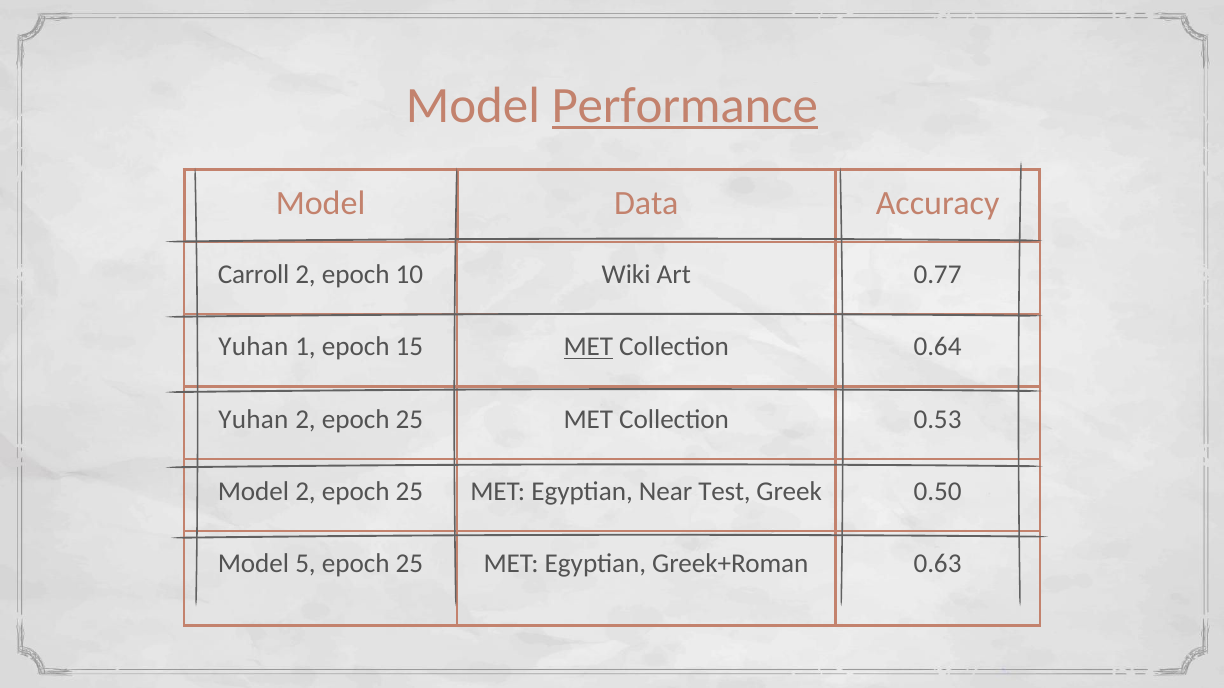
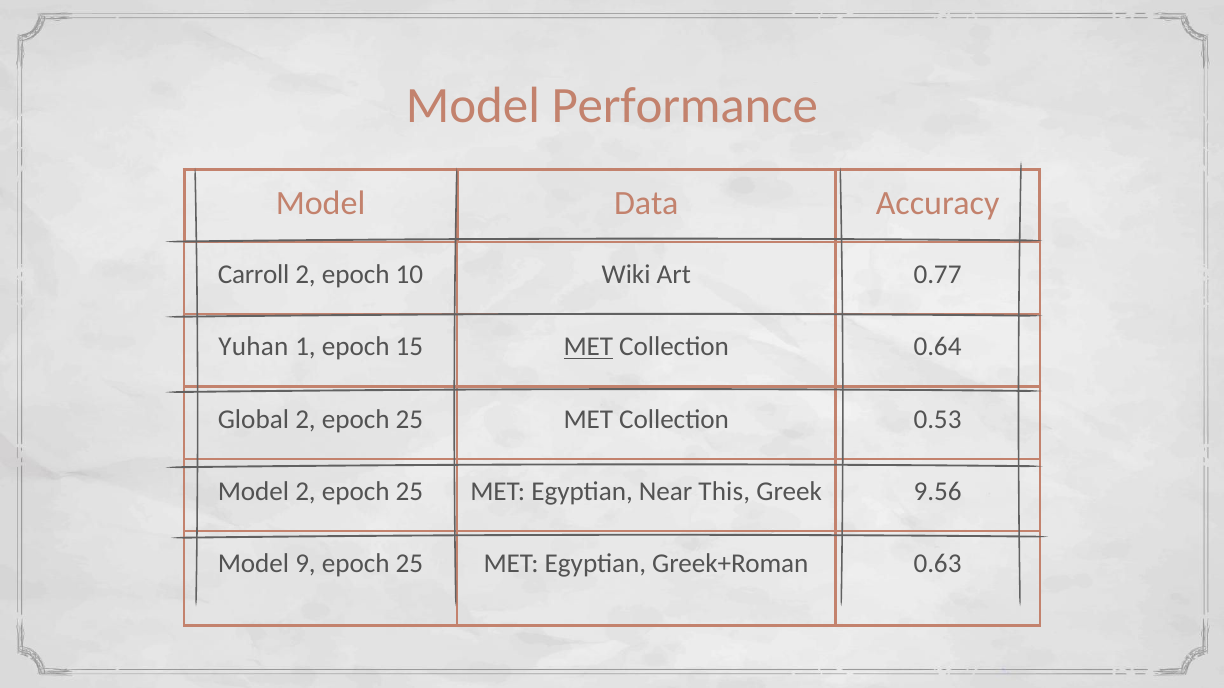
Performance underline: present -> none (685, 105)
Yuhan: Yuhan -> Global (253, 420)
Test: Test -> This (724, 492)
0.50: 0.50 -> 9.56 (938, 492)
5: 5 -> 9 (306, 564)
